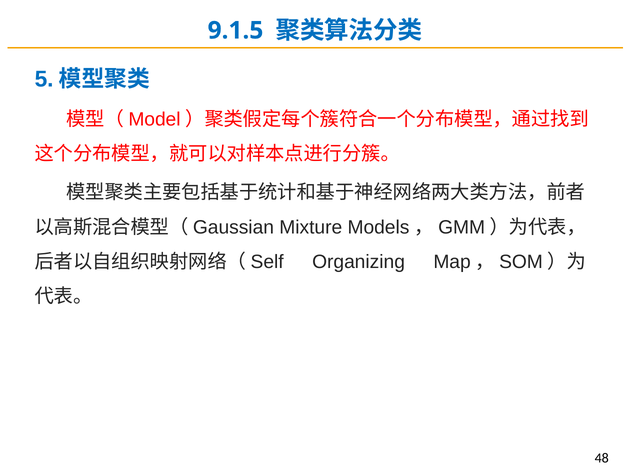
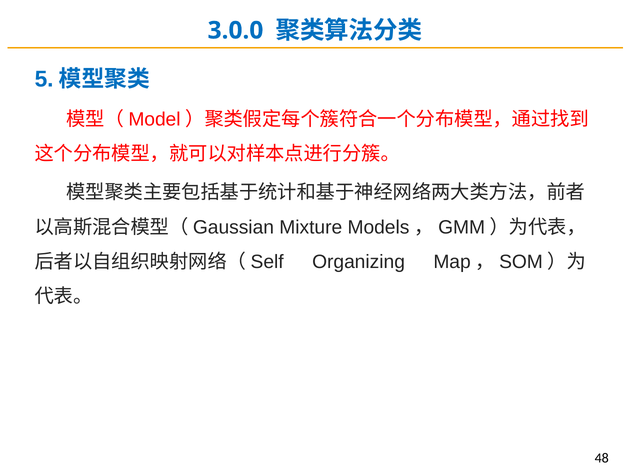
9.1.5: 9.1.5 -> 3.0.0 (235, 30)
